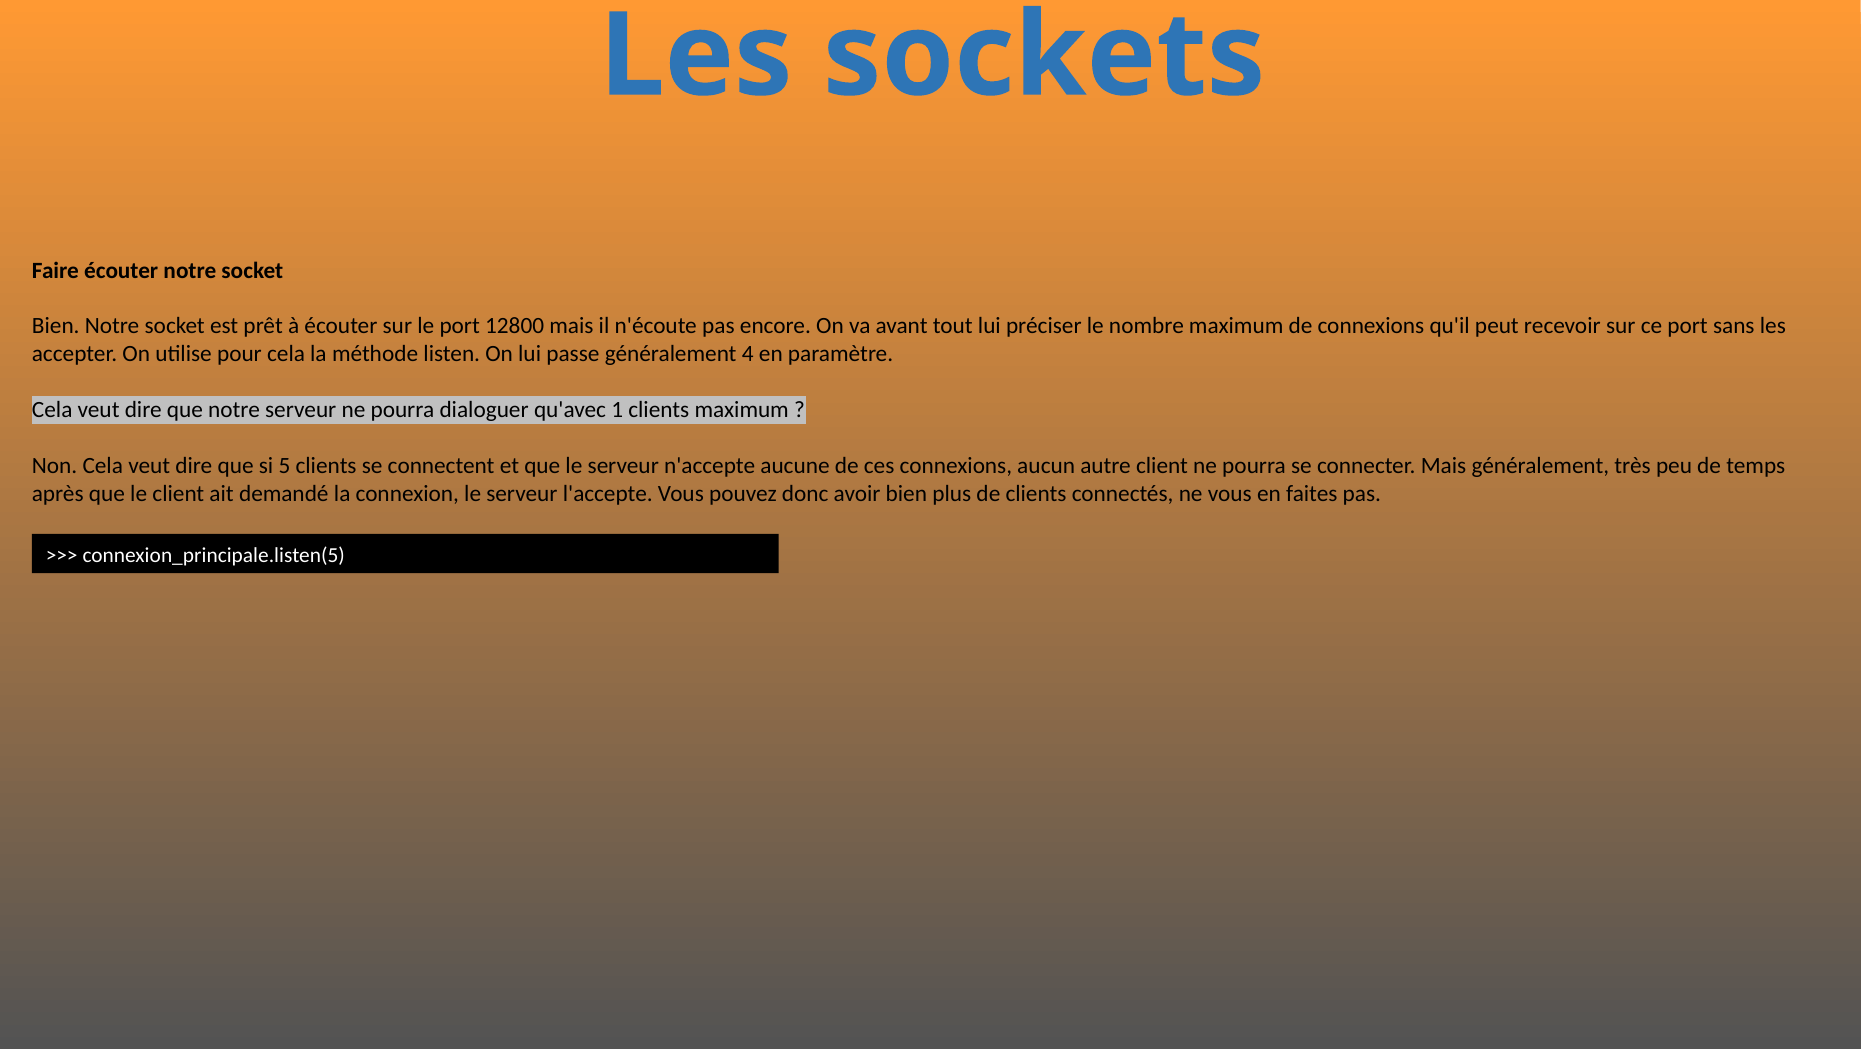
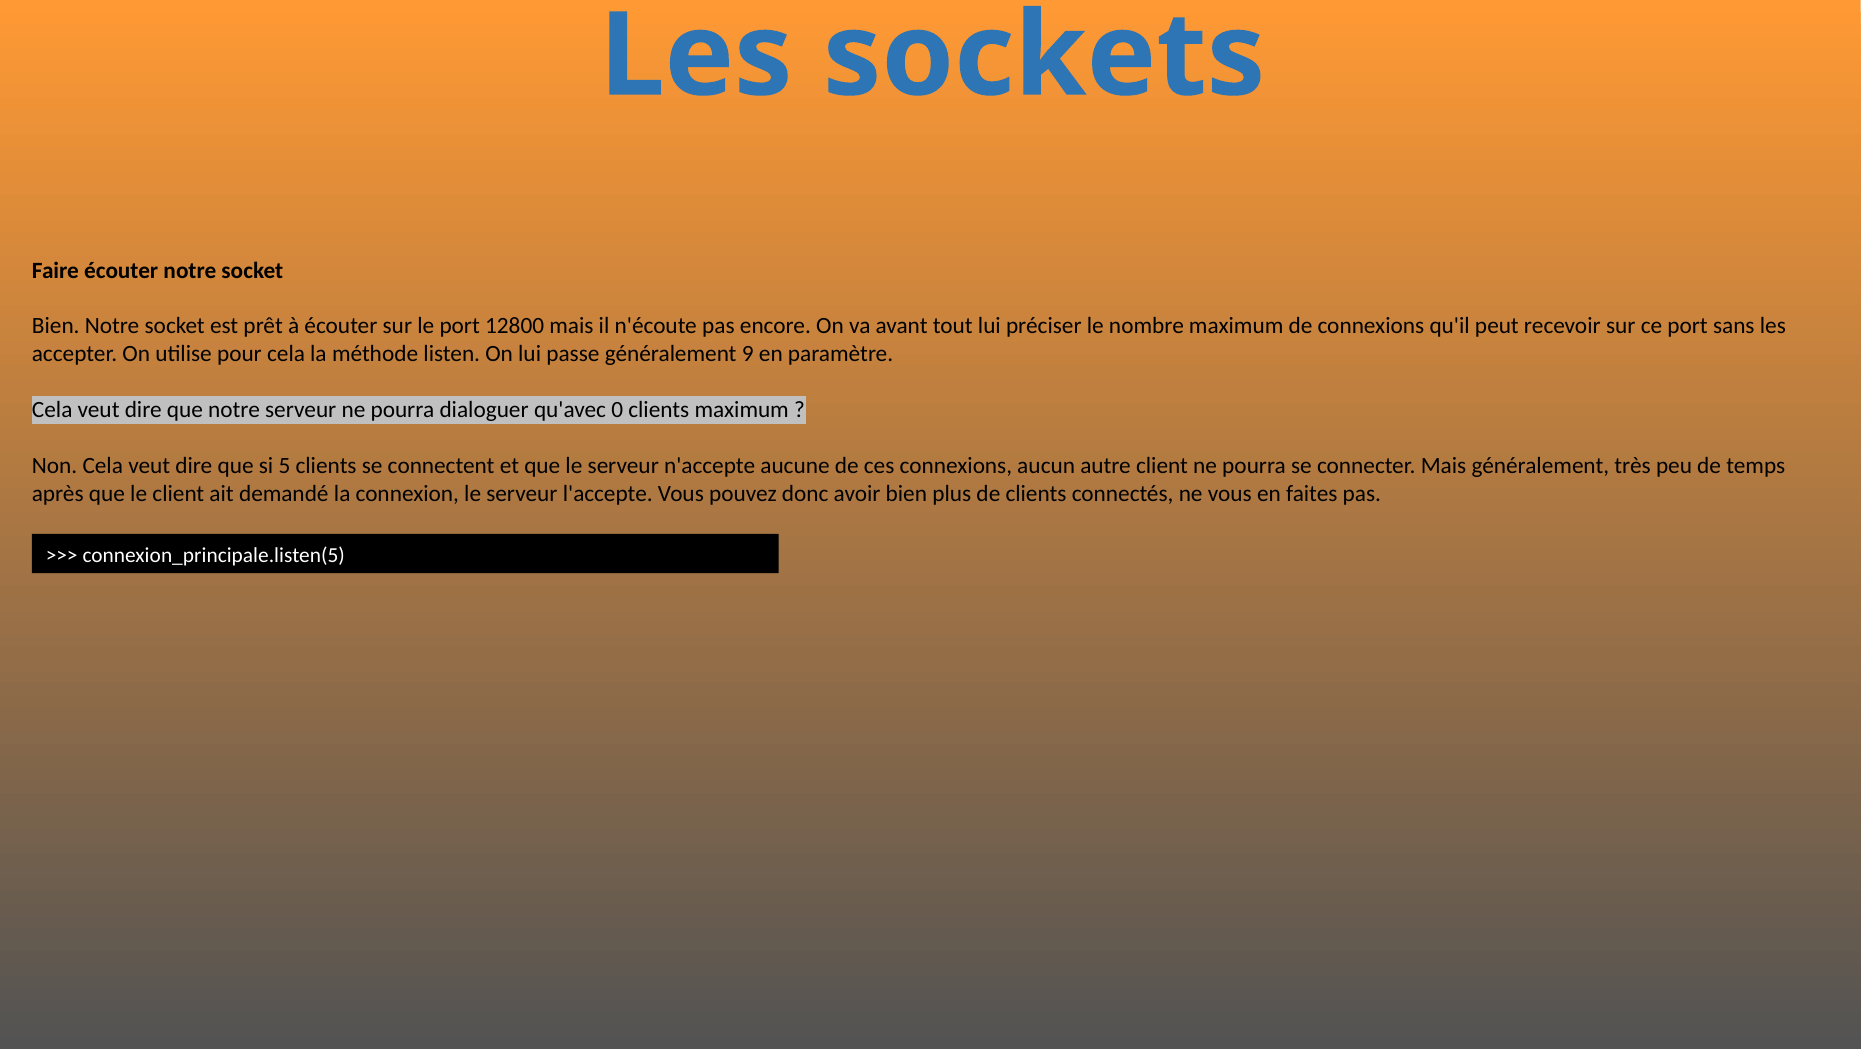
4: 4 -> 9 (748, 354)
1: 1 -> 0 (617, 410)
